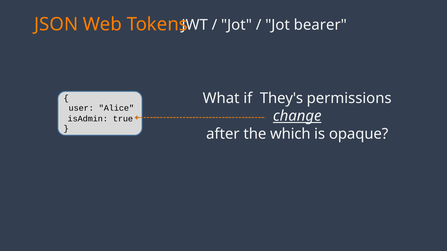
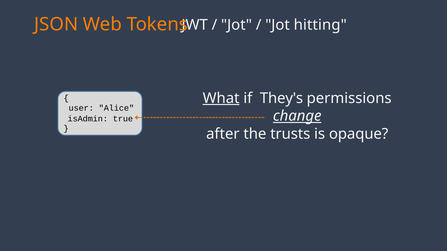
bearer: bearer -> hitting (320, 25)
What underline: none -> present (221, 98)
which: which -> trusts (290, 134)
